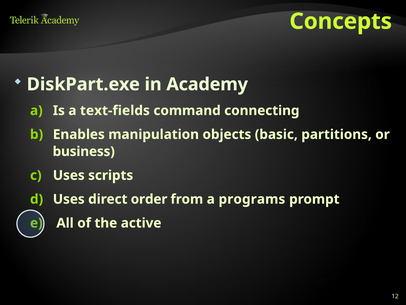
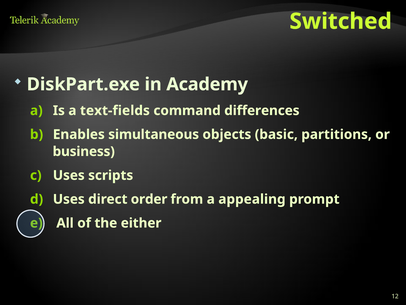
Concepts: Concepts -> Switched (341, 21)
connecting: connecting -> differences (262, 110)
manipulation: manipulation -> simultaneous (154, 134)
programs: programs -> appealing (252, 199)
active: active -> either (141, 223)
